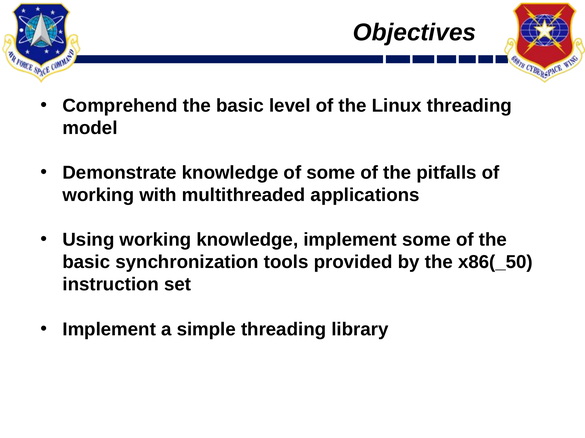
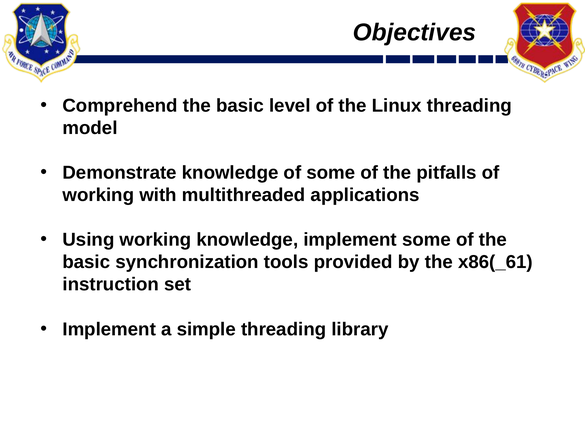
x86(_50: x86(_50 -> x86(_61 (495, 263)
